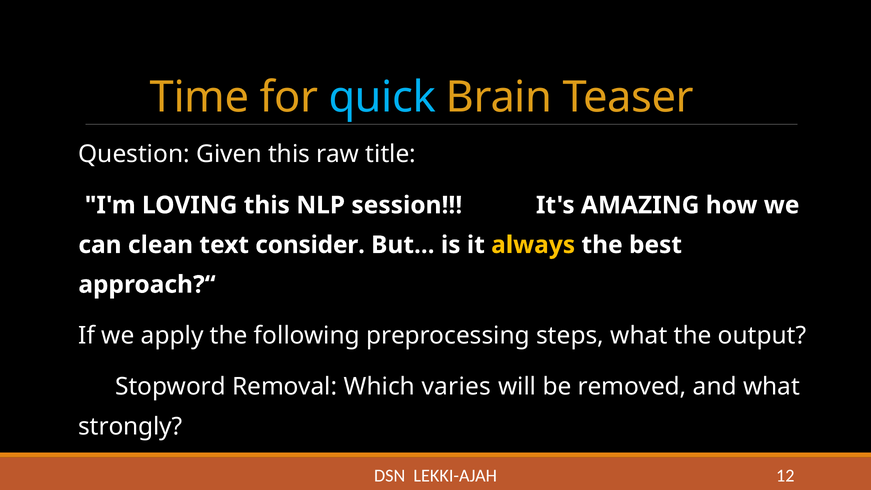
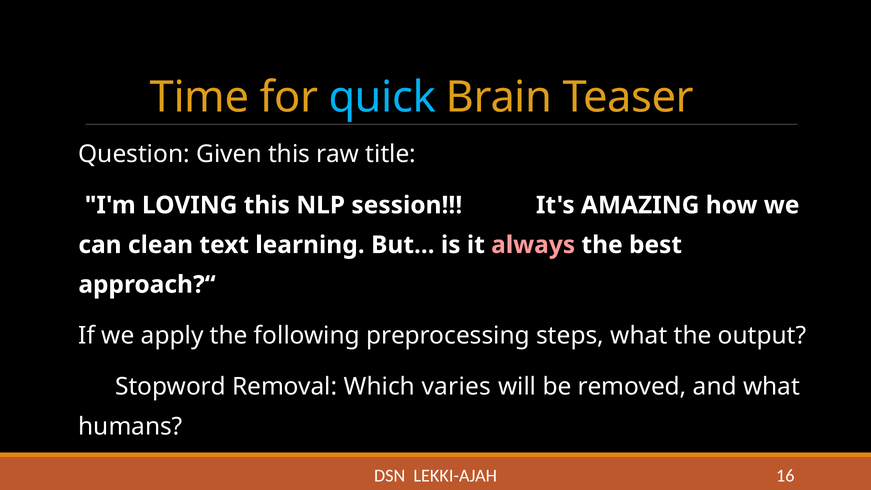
consider: consider -> learning (310, 245)
always colour: yellow -> pink (533, 245)
strongly: strongly -> humans (130, 427)
12: 12 -> 16 (785, 476)
